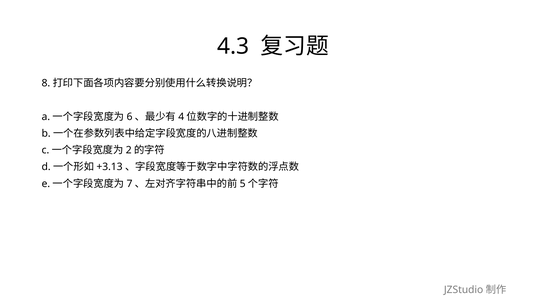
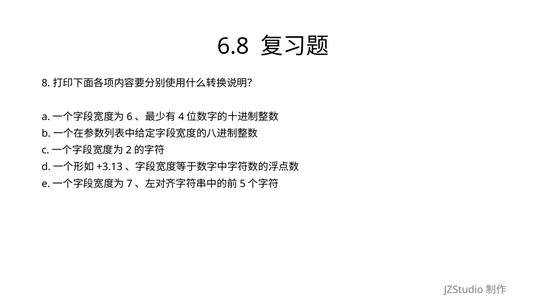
4.3: 4.3 -> 6.8 (233, 46)
